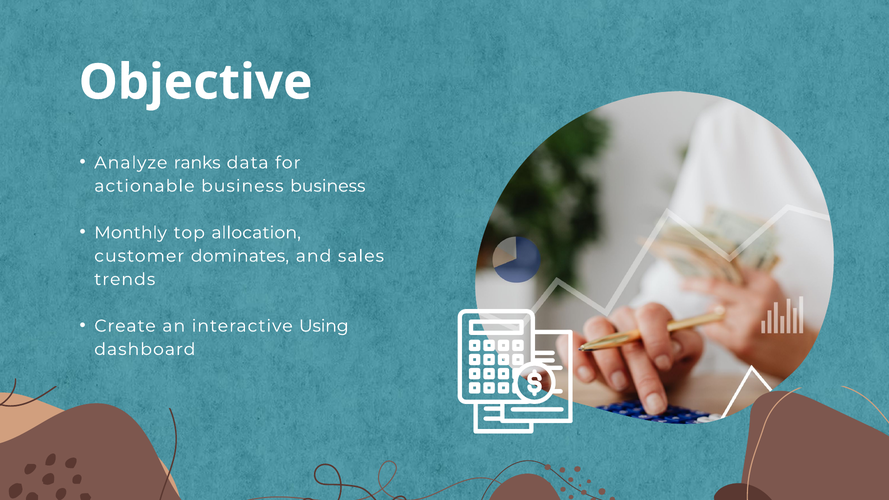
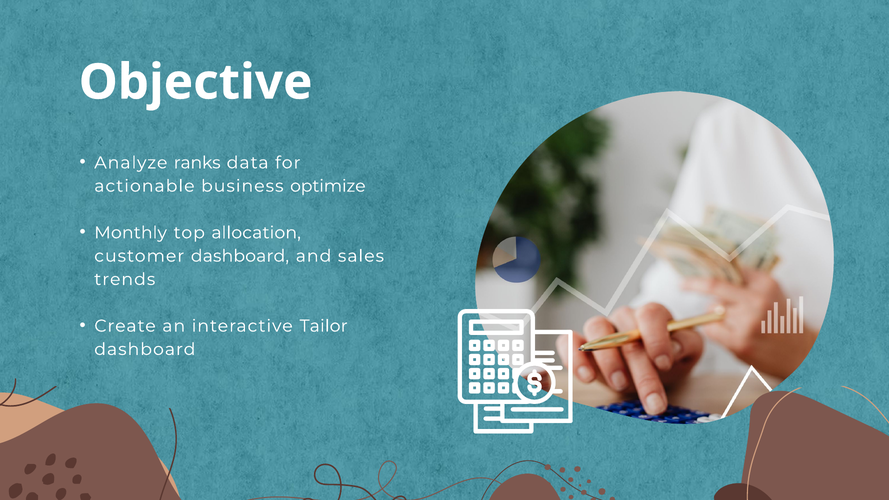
business business: business -> optimize (328, 186)
customer dominates: dominates -> dashboard (240, 256)
Using: Using -> Tailor (324, 326)
